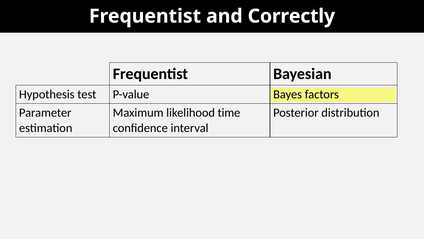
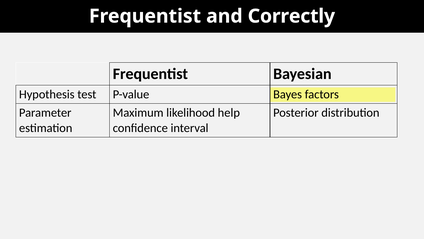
time: time -> help (229, 113)
